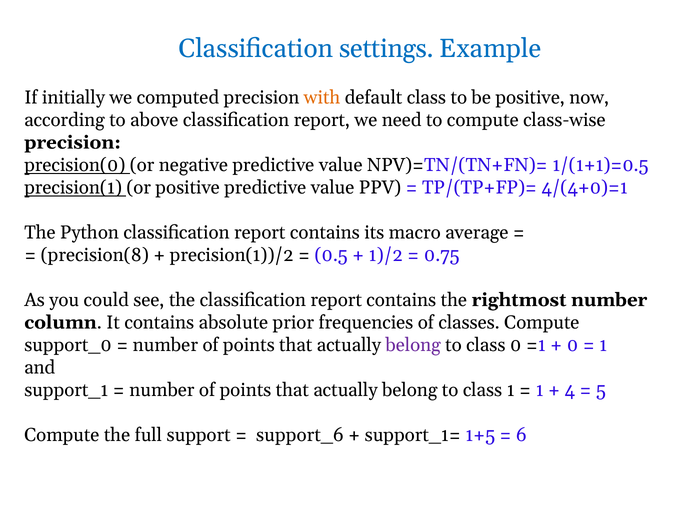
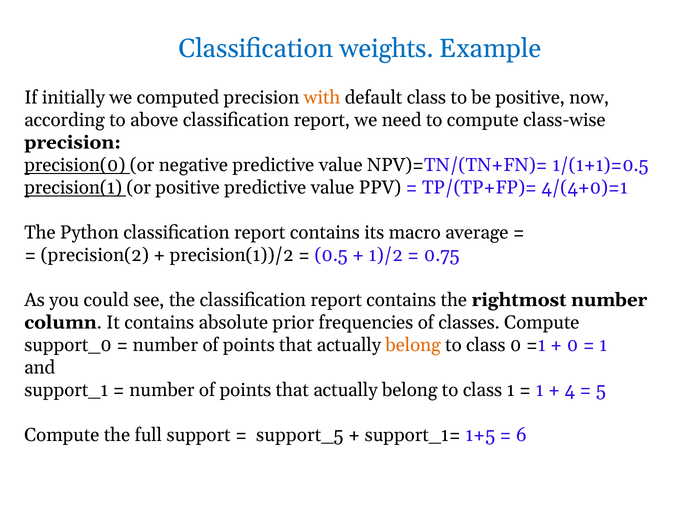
settings: settings -> weights (387, 49)
precision(8: precision(8 -> precision(2 (95, 255)
belong colour: purple -> orange (413, 345)
support_6: support_6 -> support_5 (300, 435)
